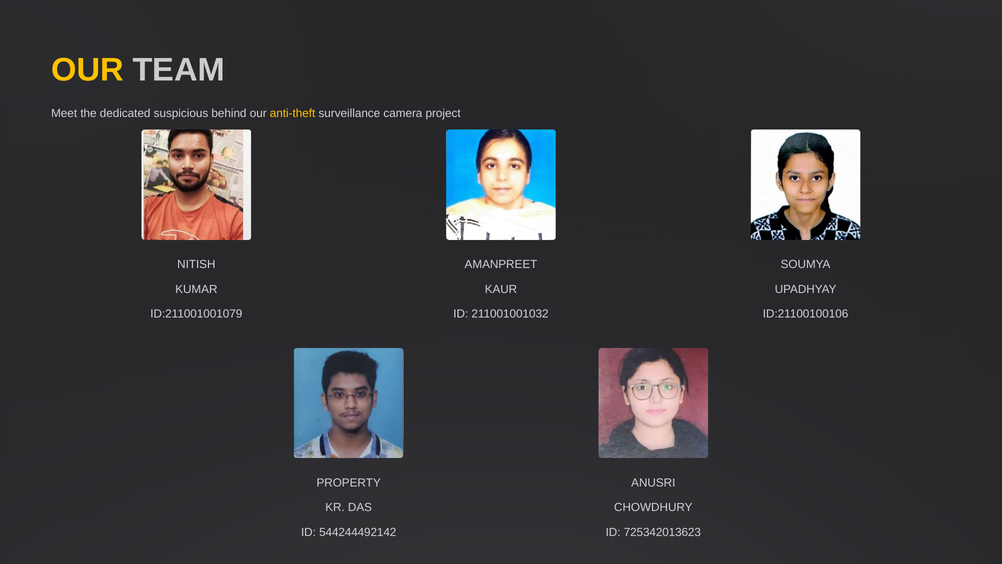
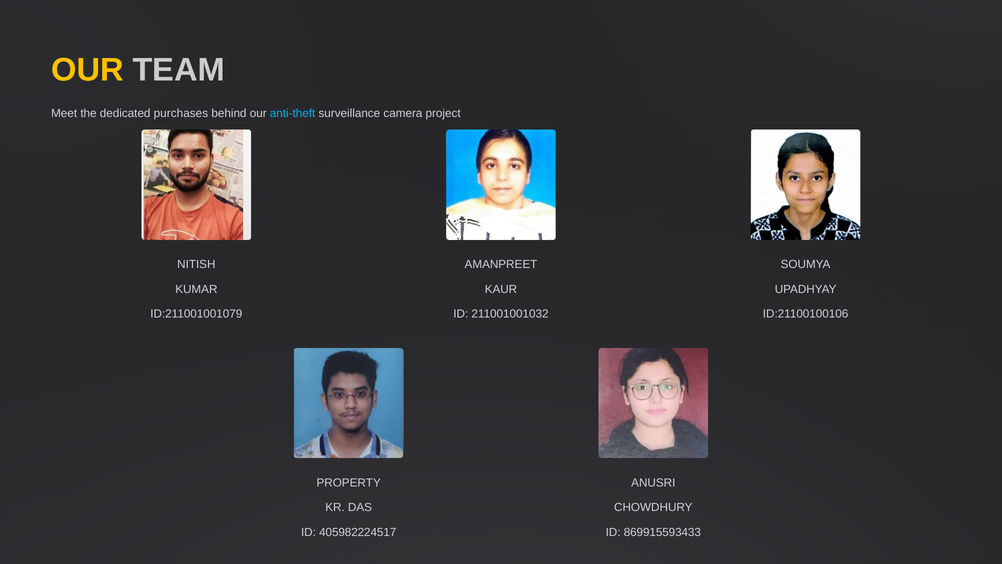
suspicious: suspicious -> purchases (181, 113)
anti-theft colour: yellow -> light blue (293, 113)
544244492142: 544244492142 -> 405982224517 (358, 532)
725342013623: 725342013623 -> 869915593433 (662, 532)
